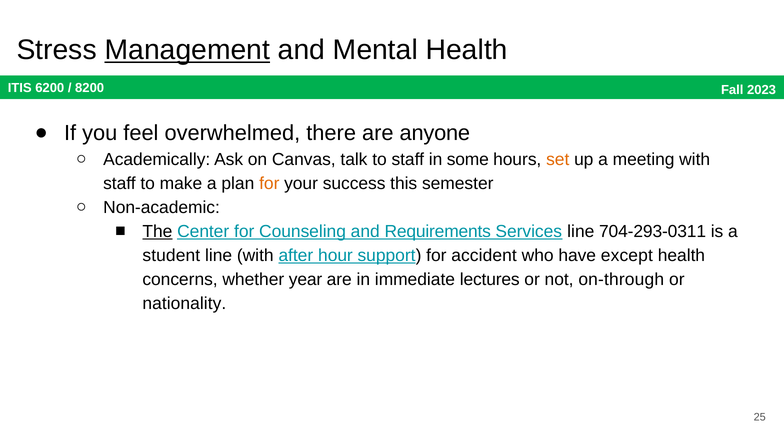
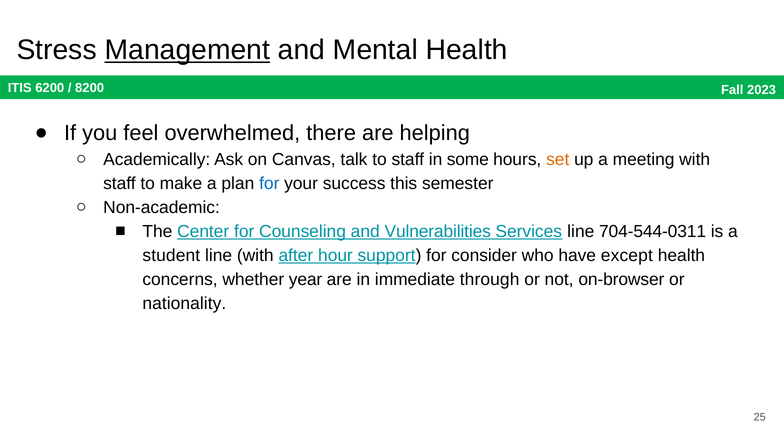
anyone: anyone -> helping (435, 133)
for colour: orange -> blue (269, 184)
The underline: present -> none (157, 232)
Requirements: Requirements -> Vulnerabilities (438, 232)
704‑293‑0311: 704‑293‑0311 -> 704‑544‑0311 (653, 232)
accident: accident -> consider (484, 256)
lectures: lectures -> through (490, 279)
on-through: on-through -> on-browser (621, 279)
